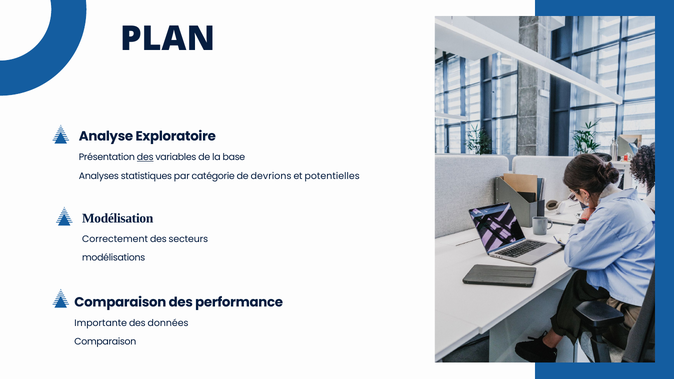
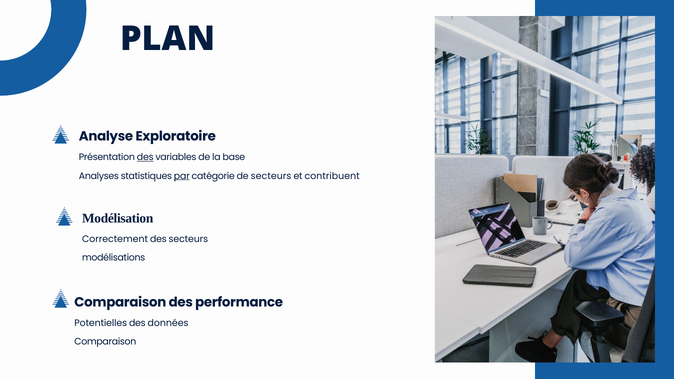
par underline: none -> present (182, 176)
de devrions: devrions -> secteurs (271, 176)
potentielles: potentielles -> contribuent (332, 176)
Importante: Importante -> Potentielles (101, 323)
